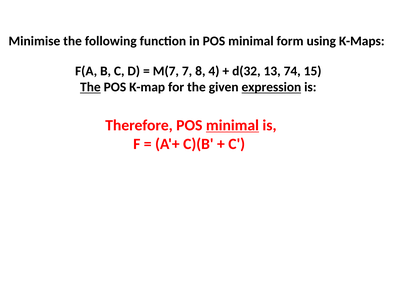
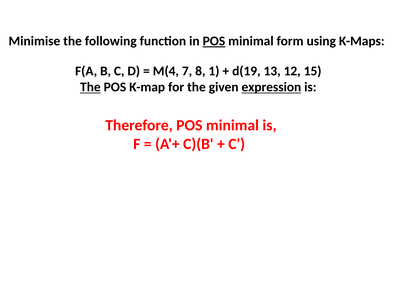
POS underline: none -> present (214, 41)
M(7: M(7 -> M(4 (166, 71)
4: 4 -> 1 (214, 71)
d(32: d(32 -> d(19 (246, 71)
74: 74 -> 12 (292, 71)
minimal underline: present -> none (232, 126)
